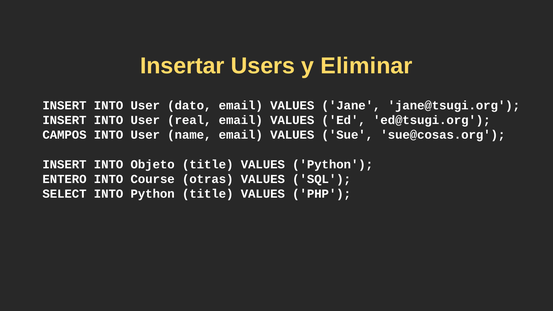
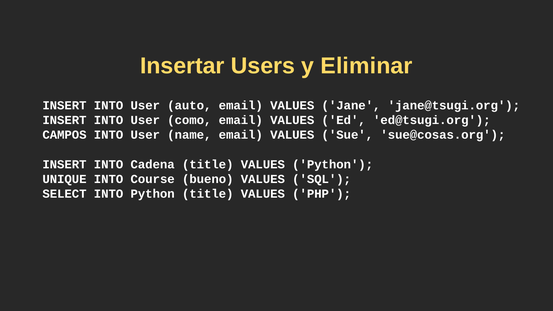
dato: dato -> auto (189, 105)
real: real -> como (189, 120)
Objeto: Objeto -> Cadena (153, 164)
ENTERO: ENTERO -> UNIQUE (64, 179)
otras: otras -> bueno (208, 179)
